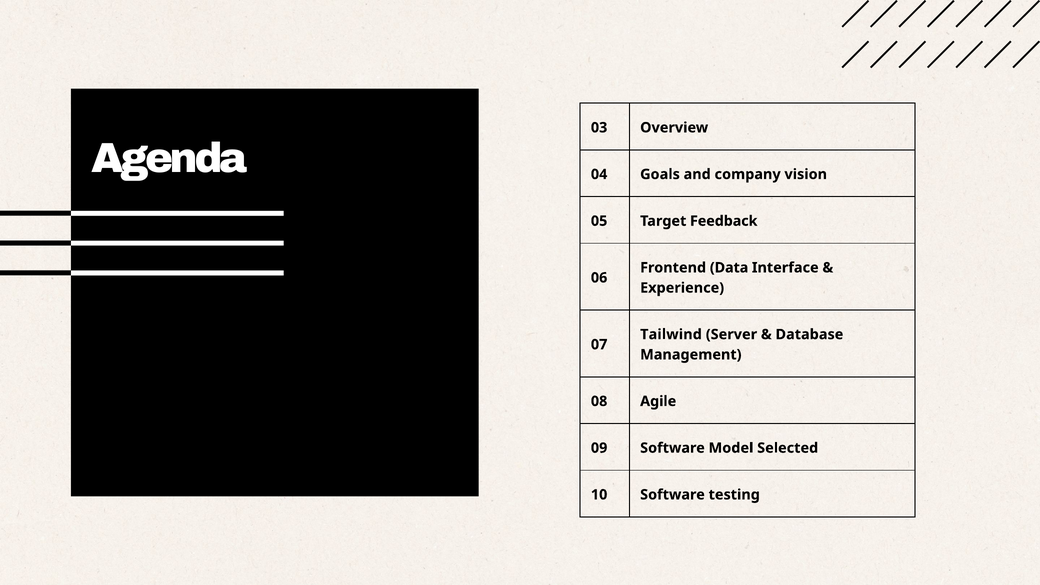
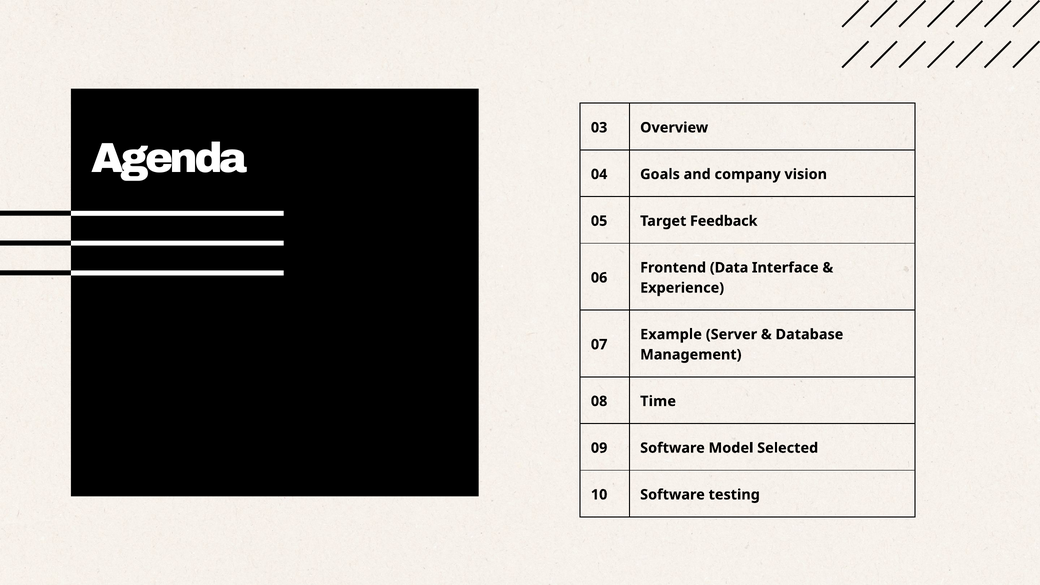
Tailwind: Tailwind -> Example (671, 334)
Agile: Agile -> Time (658, 401)
